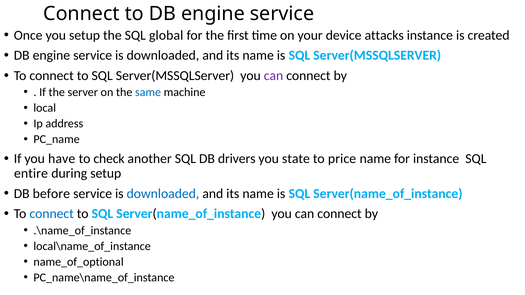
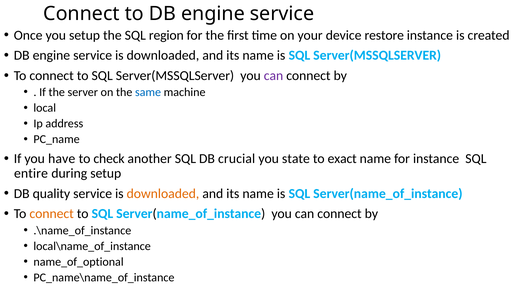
global: global -> region (166, 35)
attacks: attacks -> restore (384, 35)
drivers: drivers -> crucial (237, 159)
price: price -> exact (342, 159)
before: before -> quality (51, 194)
downloaded colour: blue -> orange (163, 194)
connect colour: blue -> orange (52, 214)
